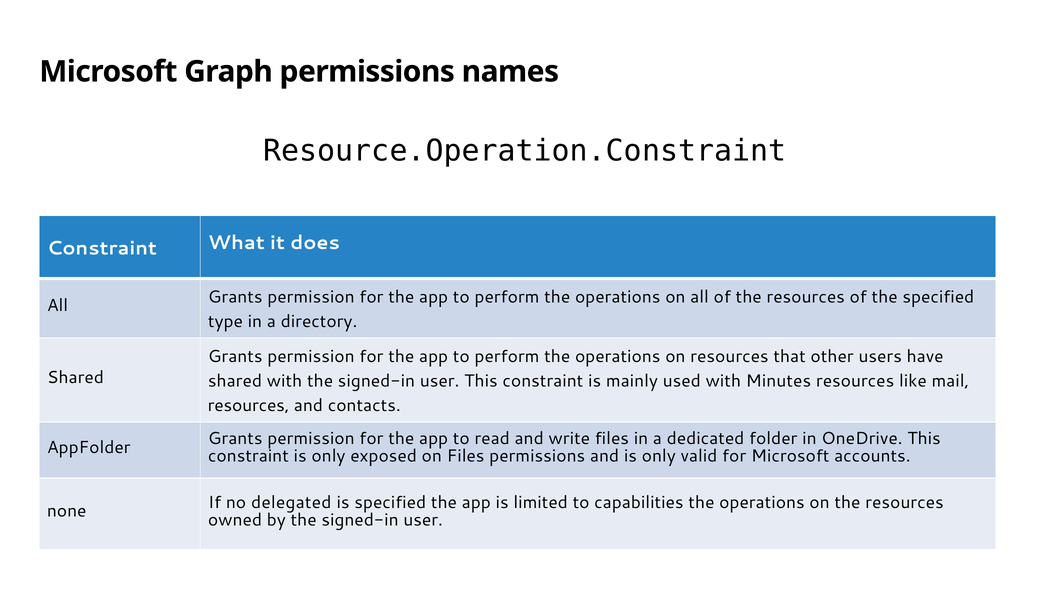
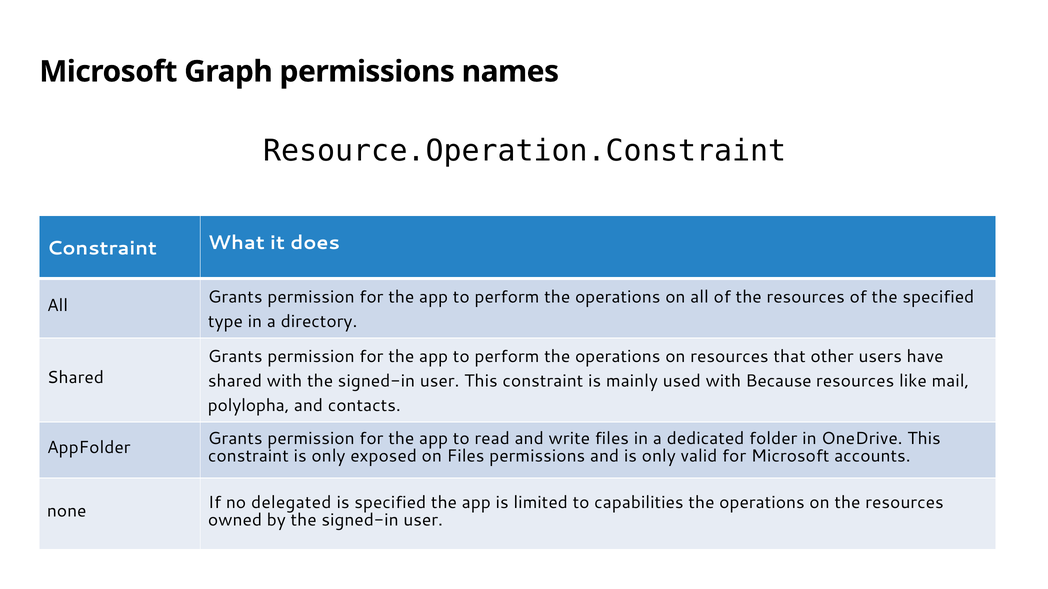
Minutes: Minutes -> Because (779, 381)
resources: resources -> polylopha (249, 406)
